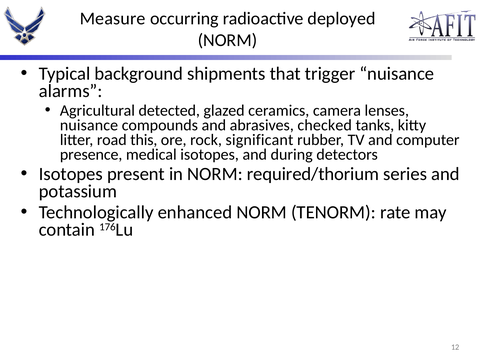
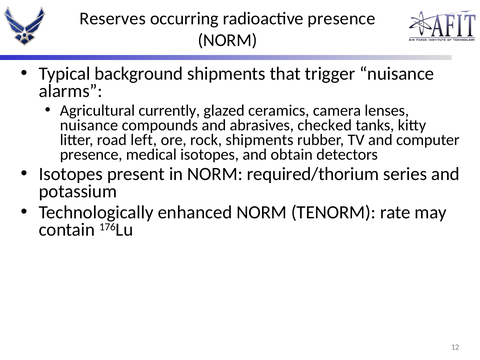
Measure: Measure -> Reserves (113, 18)
radioactive deployed: deployed -> presence (341, 18)
detected: detected -> currently (169, 110)
this: this -> left (144, 140)
rock significant: significant -> shipments (260, 140)
during: during -> obtain (292, 154)
